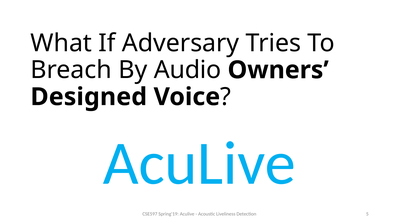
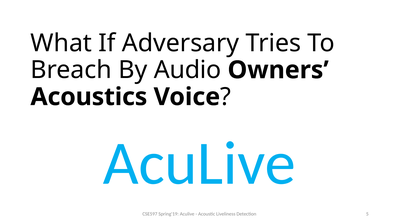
Designed: Designed -> Acoustics (89, 97)
